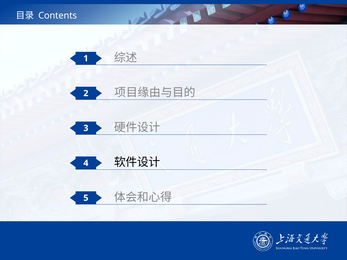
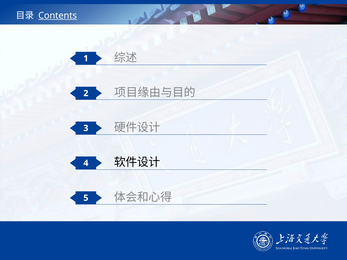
Contents underline: none -> present (58, 16)
